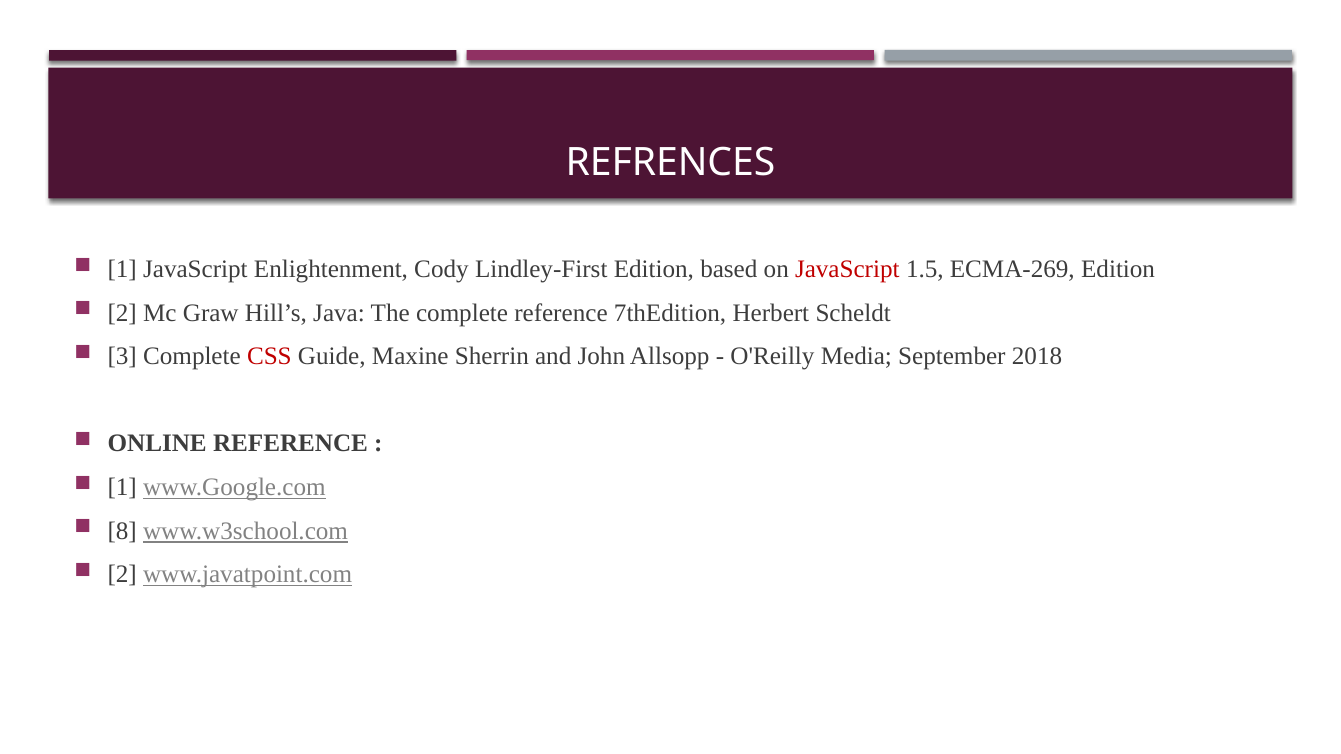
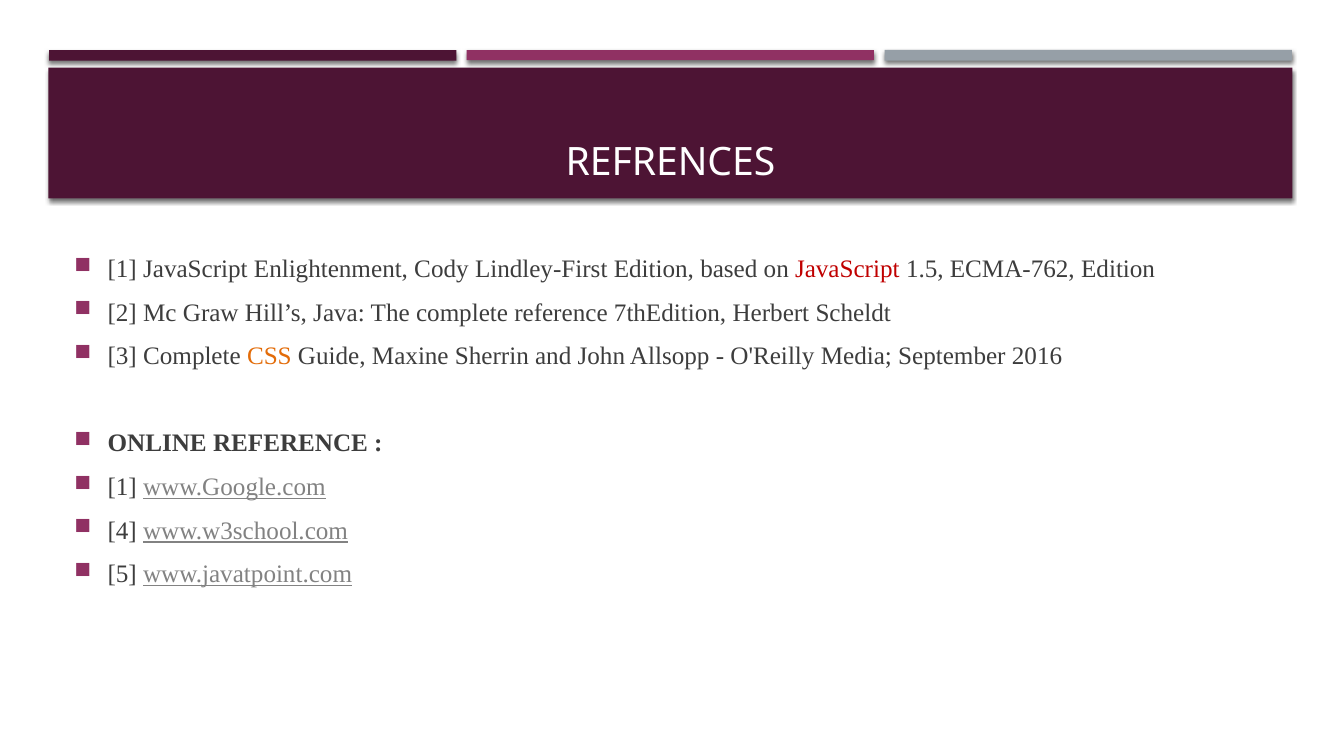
ECMA-269: ECMA-269 -> ECMA-762 (1012, 269)
CSS colour: red -> orange (269, 357)
2018: 2018 -> 2016 (1037, 357)
8: 8 -> 4 (122, 531)
2: 2 -> 5 (122, 575)
